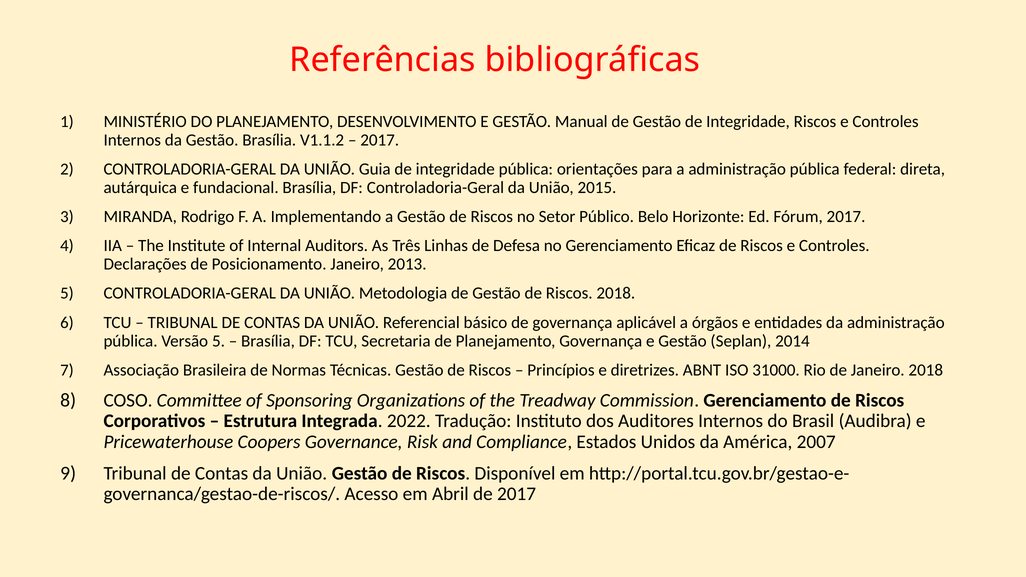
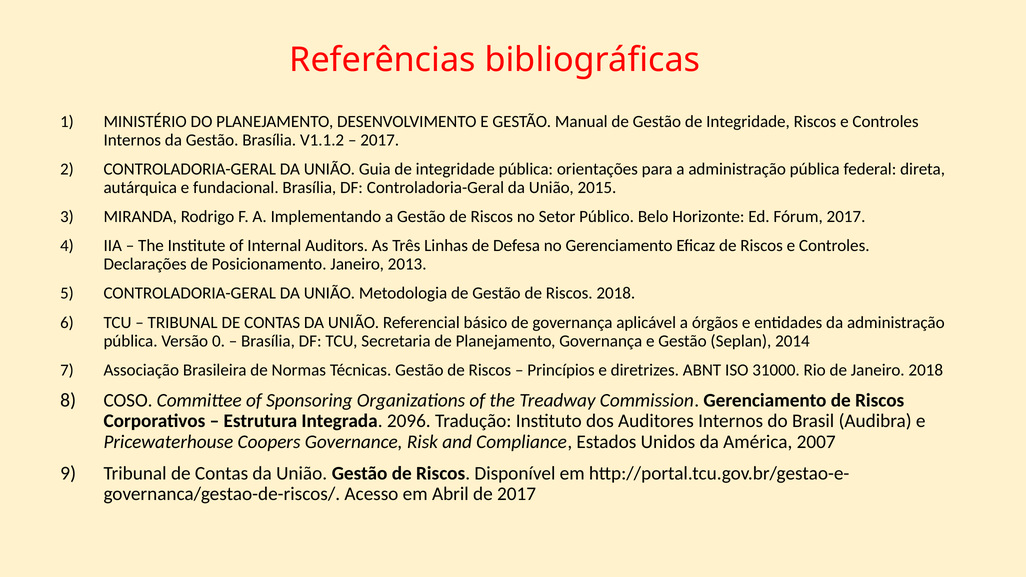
Versão 5: 5 -> 0 (219, 341)
2022: 2022 -> 2096 (409, 421)
